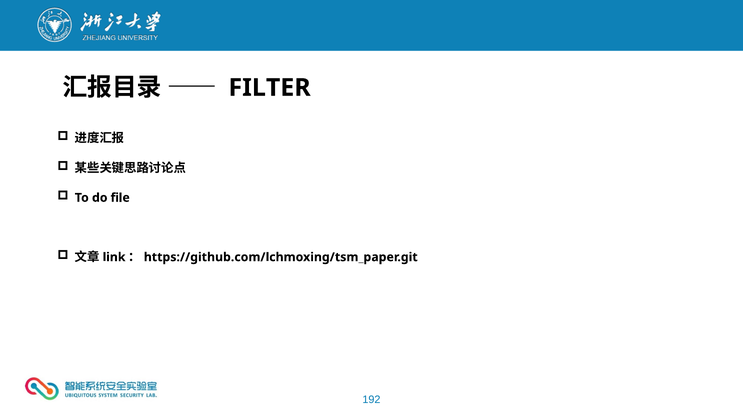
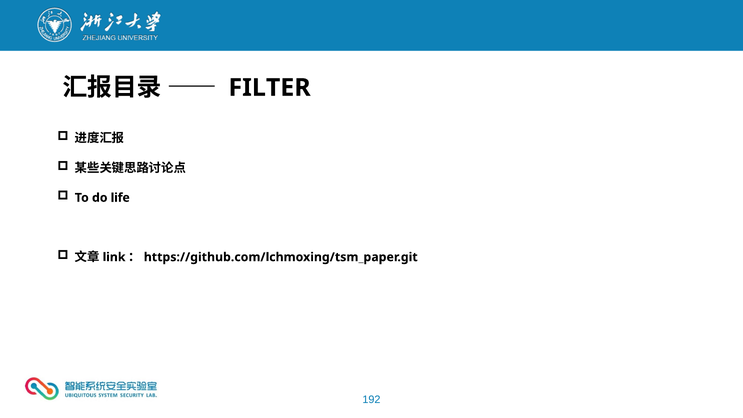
file: file -> life (120, 198)
